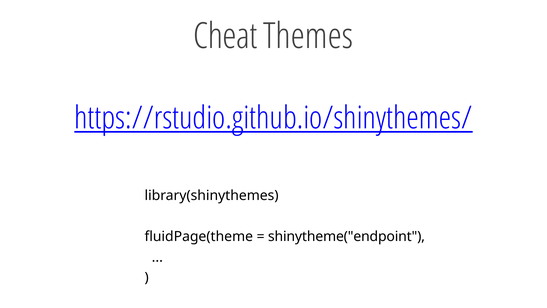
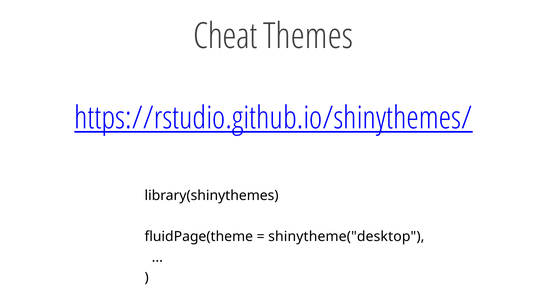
shinytheme("endpoint: shinytheme("endpoint -> shinytheme("desktop (346, 236)
